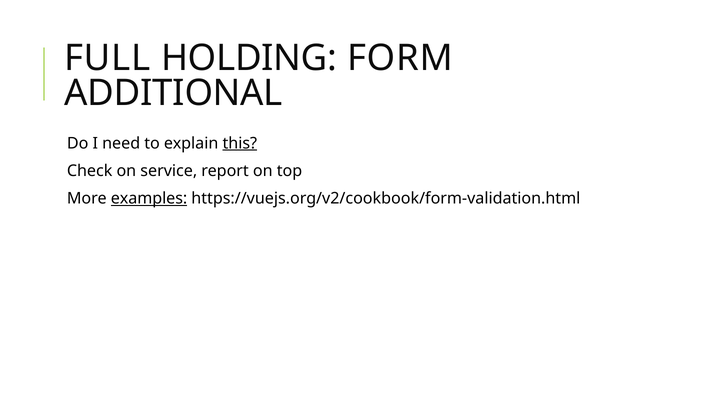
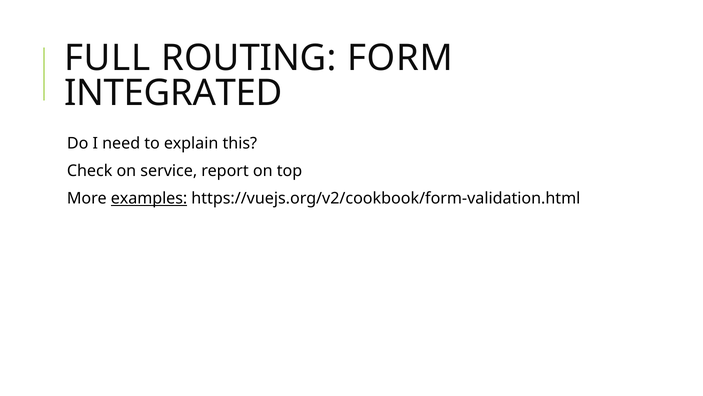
HOLDING: HOLDING -> ROUTING (249, 58)
ADDITIONAL: ADDITIONAL -> INTEGRATED (173, 93)
this underline: present -> none (240, 143)
